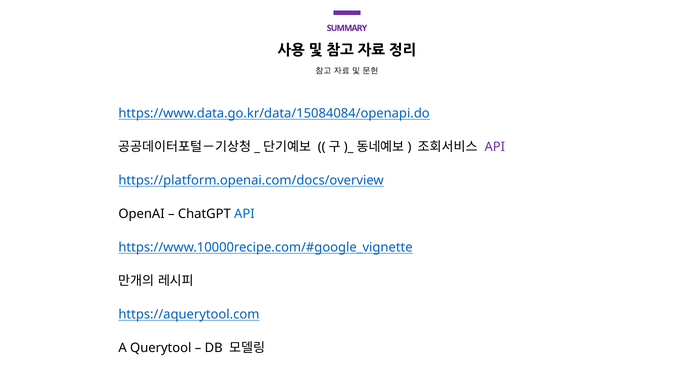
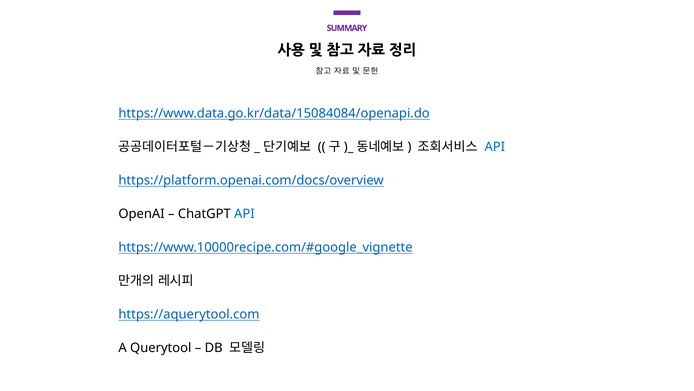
API colour: purple -> blue (495, 147)
